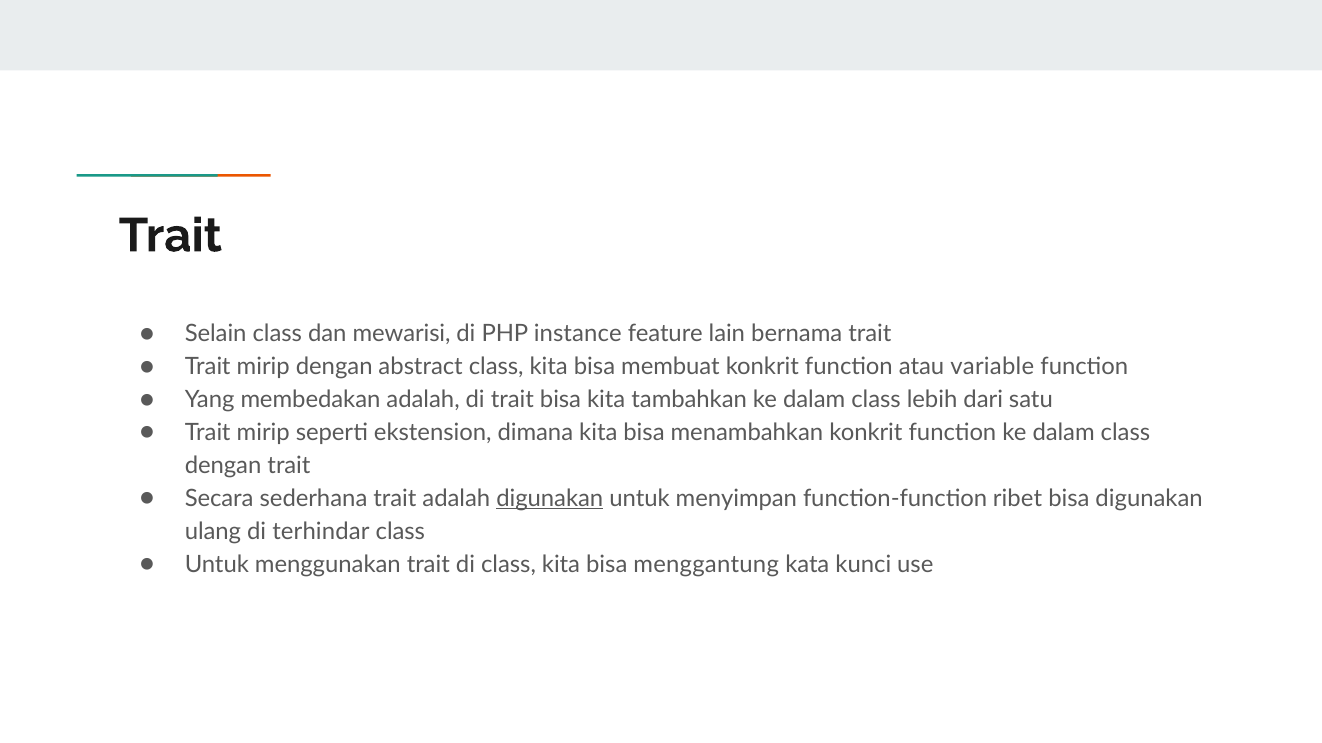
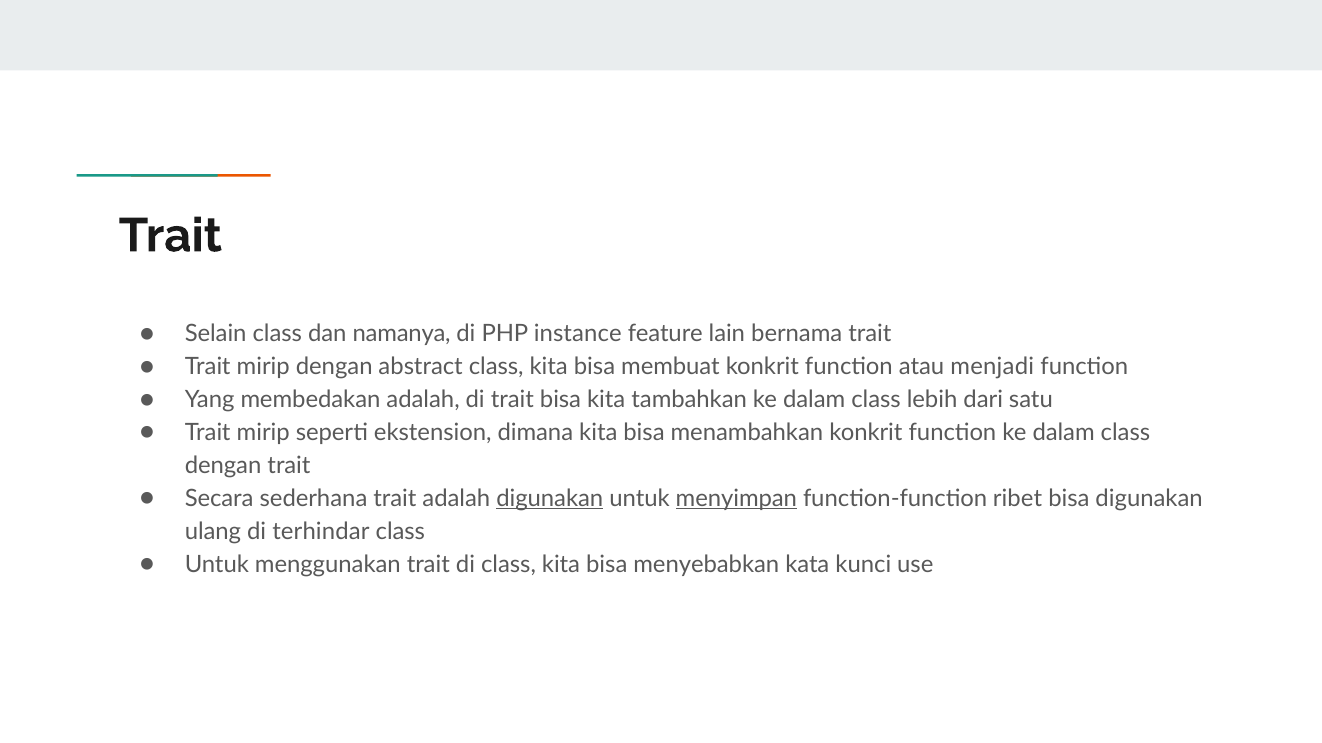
mewarisi: mewarisi -> namanya (402, 334)
variable: variable -> menjadi (992, 367)
menyimpan underline: none -> present (736, 499)
menggantung: menggantung -> menyebabkan (706, 565)
